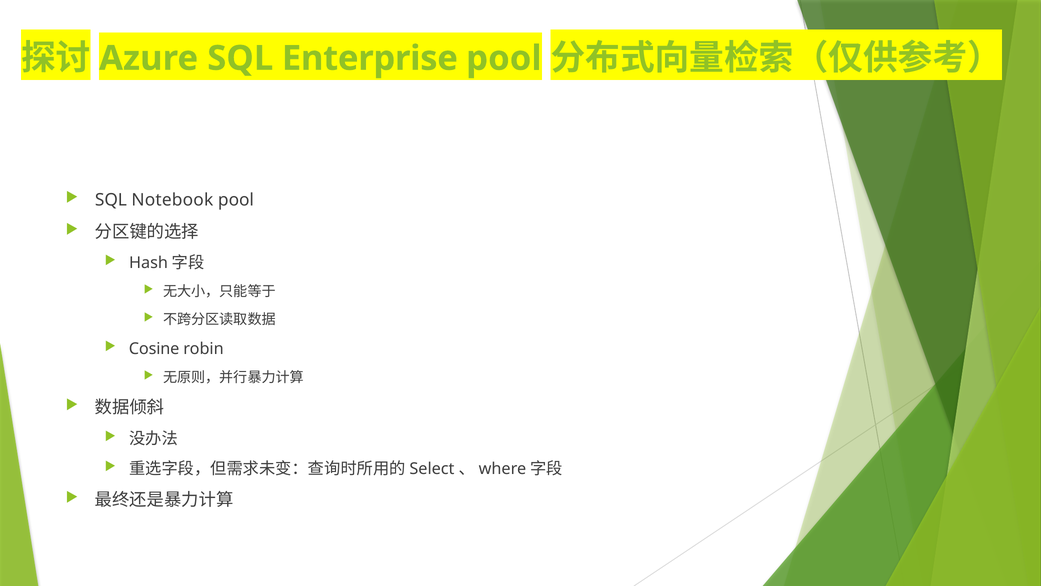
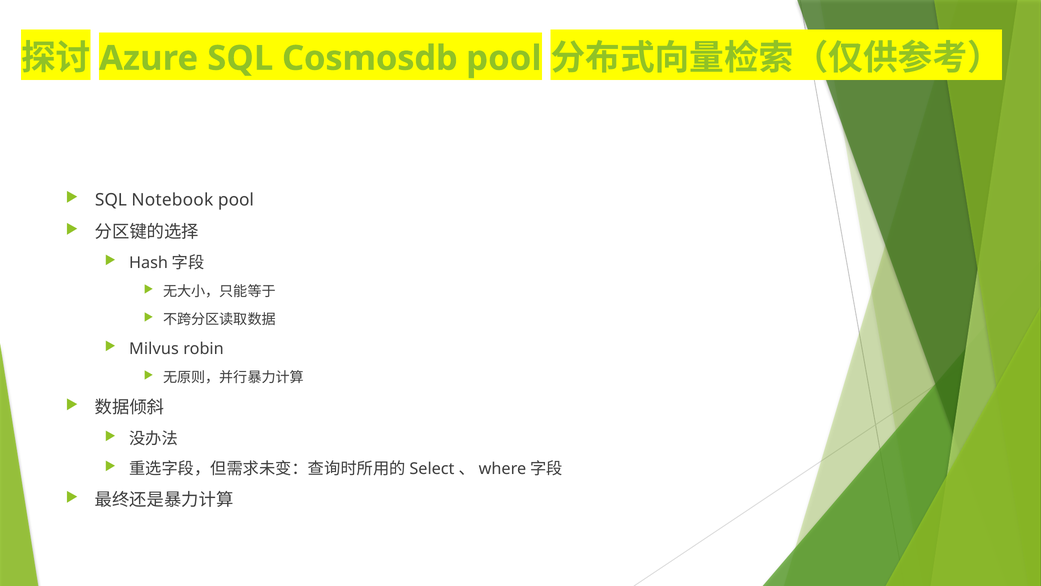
Enterprise: Enterprise -> Cosmosdb (370, 58)
Cosine: Cosine -> Milvus (154, 349)
